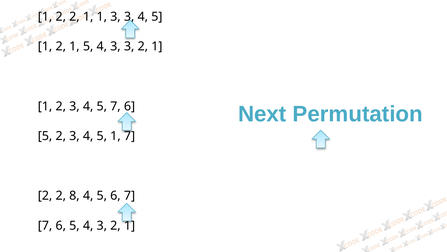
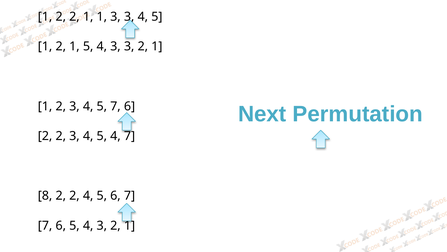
5: 5 -> 2 (45, 136)
1: 1 -> 4 (115, 136)
2: 2 -> 8 (45, 195)
8: 8 -> 2 (74, 195)
